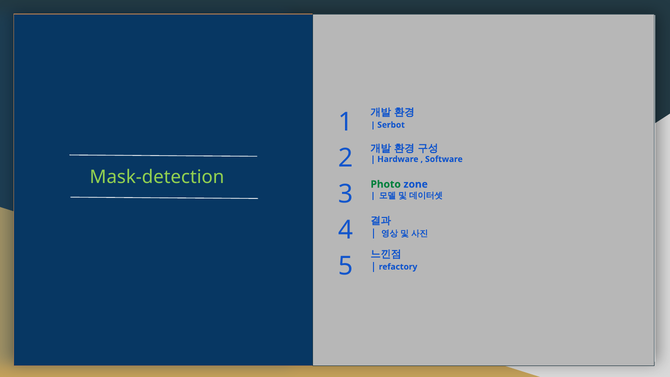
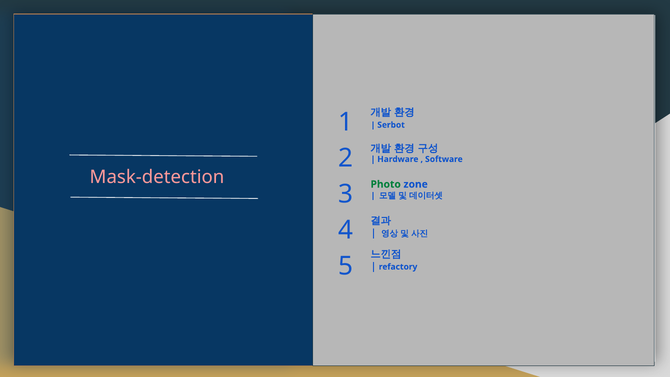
Mask-detection colour: light green -> pink (157, 177)
